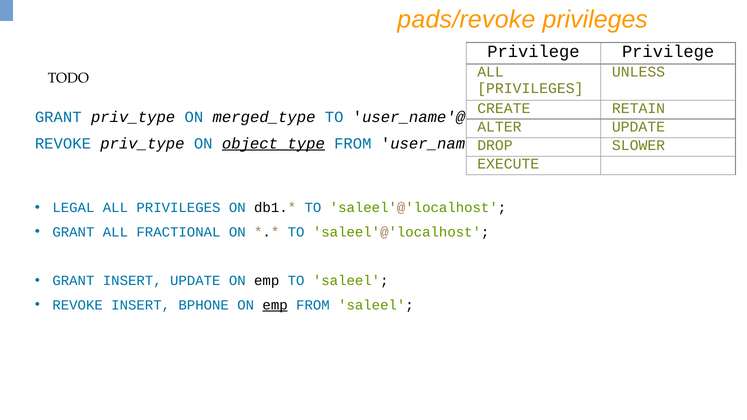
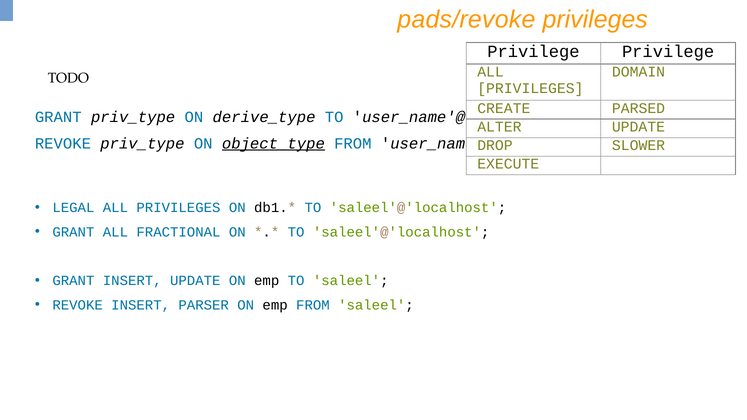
UNLESS: UNLESS -> DOMAIN (639, 72)
RETAIN: RETAIN -> PARSED (639, 108)
merged_type: merged_type -> derive_type (264, 117)
BPHONE: BPHONE -> PARSER (204, 305)
emp underline: present -> none (275, 305)
